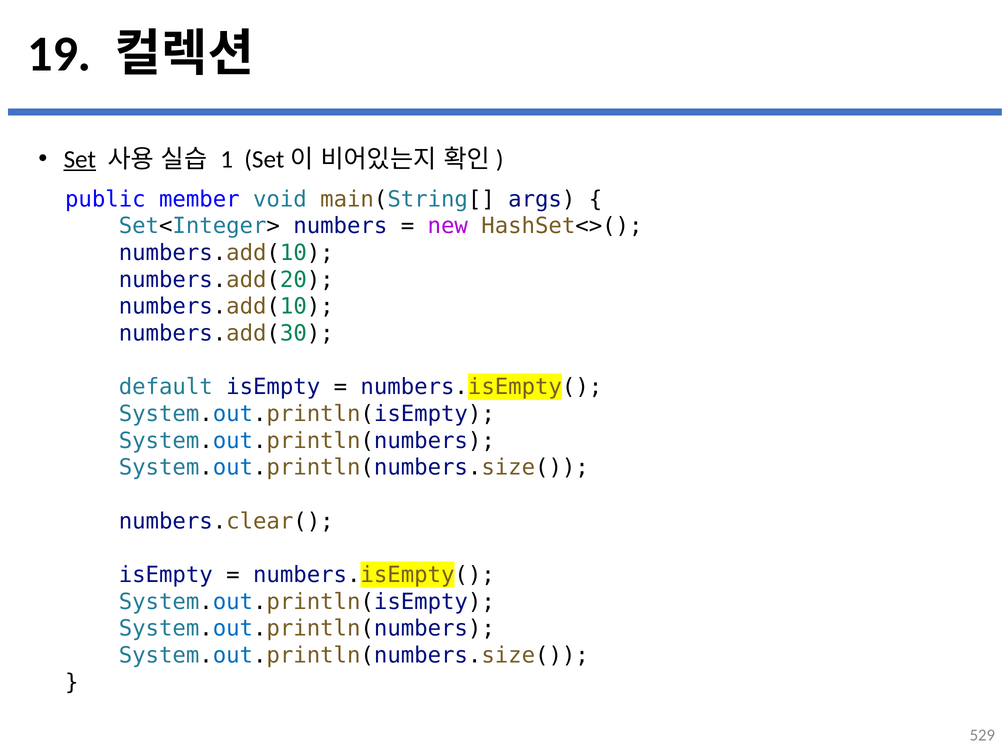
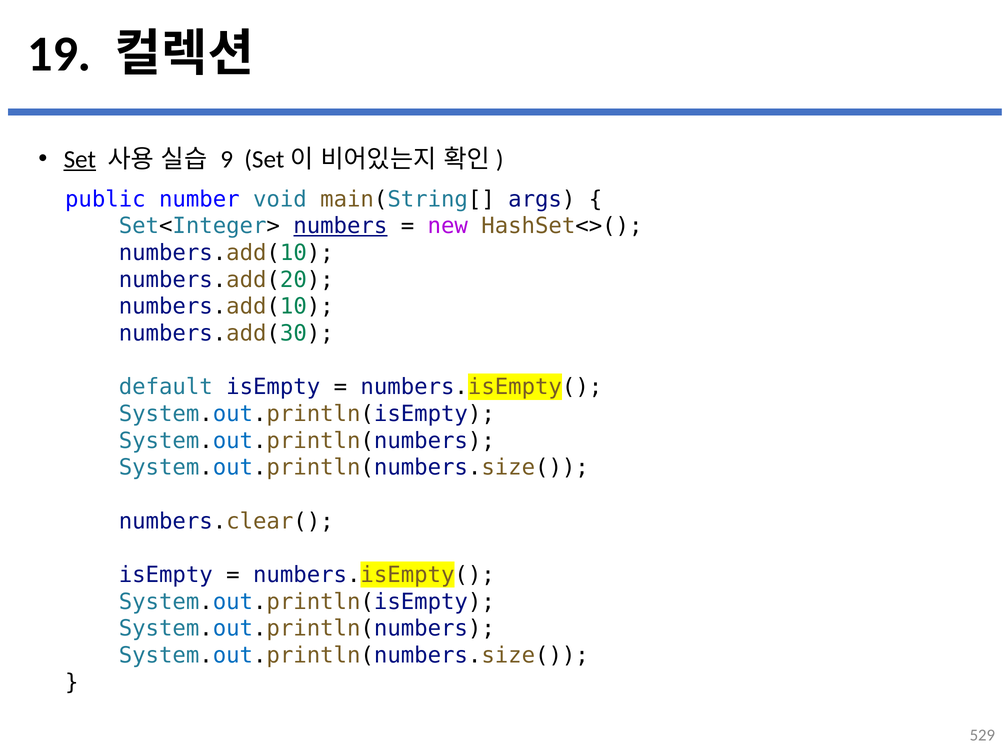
1: 1 -> 9 (227, 159)
member: member -> number (199, 199)
numbers underline: none -> present (340, 226)
